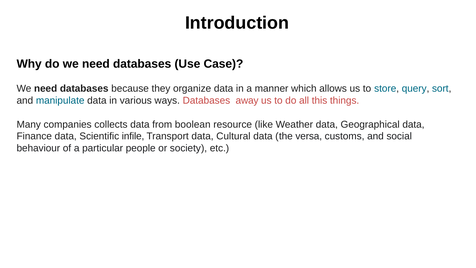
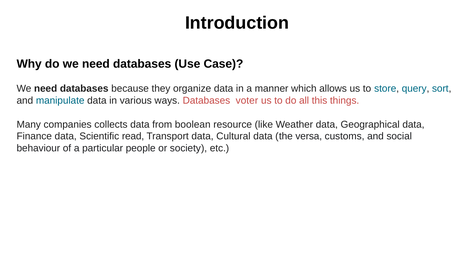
away: away -> voter (247, 100)
infile: infile -> read (133, 136)
